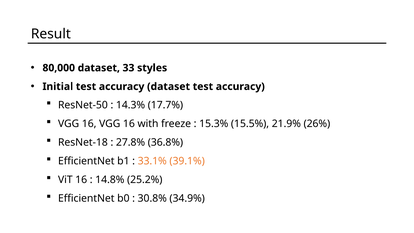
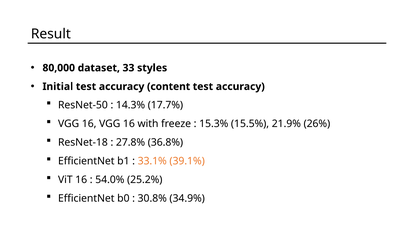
accuracy dataset: dataset -> content (169, 87)
14.8%: 14.8% -> 54.0% (110, 180)
